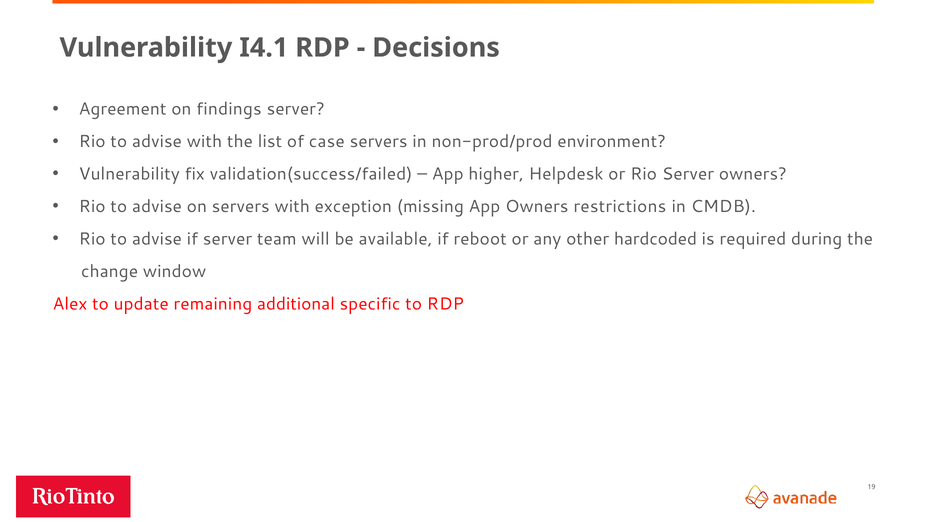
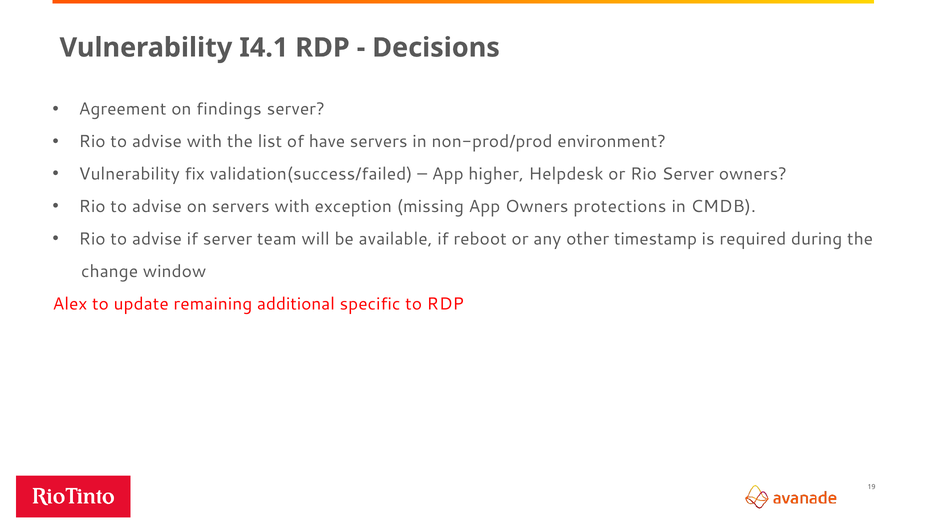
case: case -> have (327, 142)
restrictions: restrictions -> protections (620, 207)
hardcoded: hardcoded -> timestamp (655, 239)
